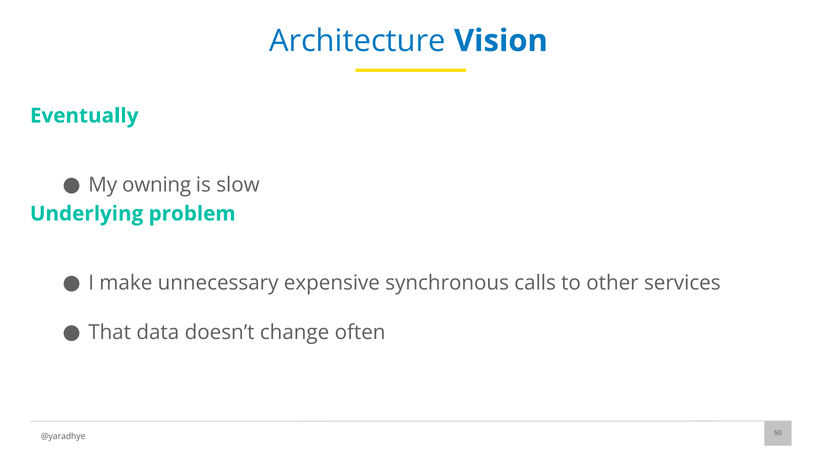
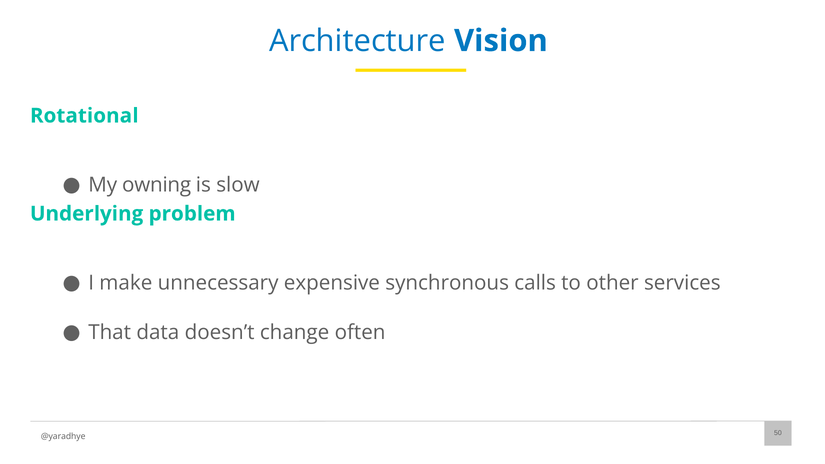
Eventually: Eventually -> Rotational (84, 116)
